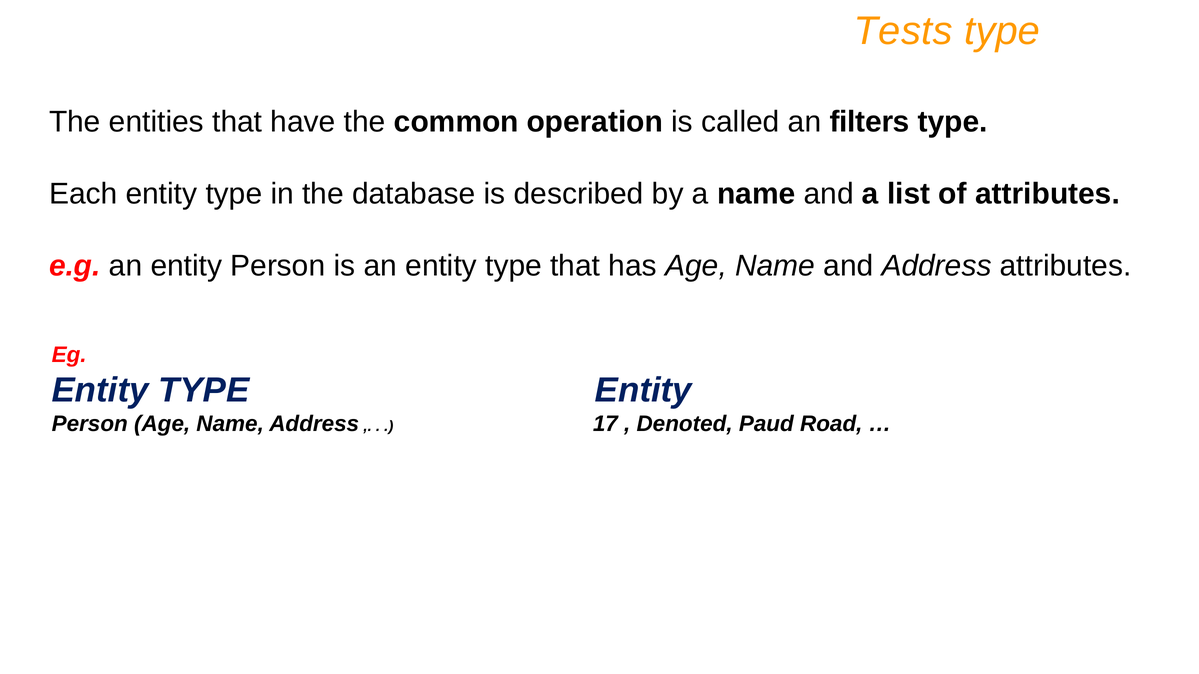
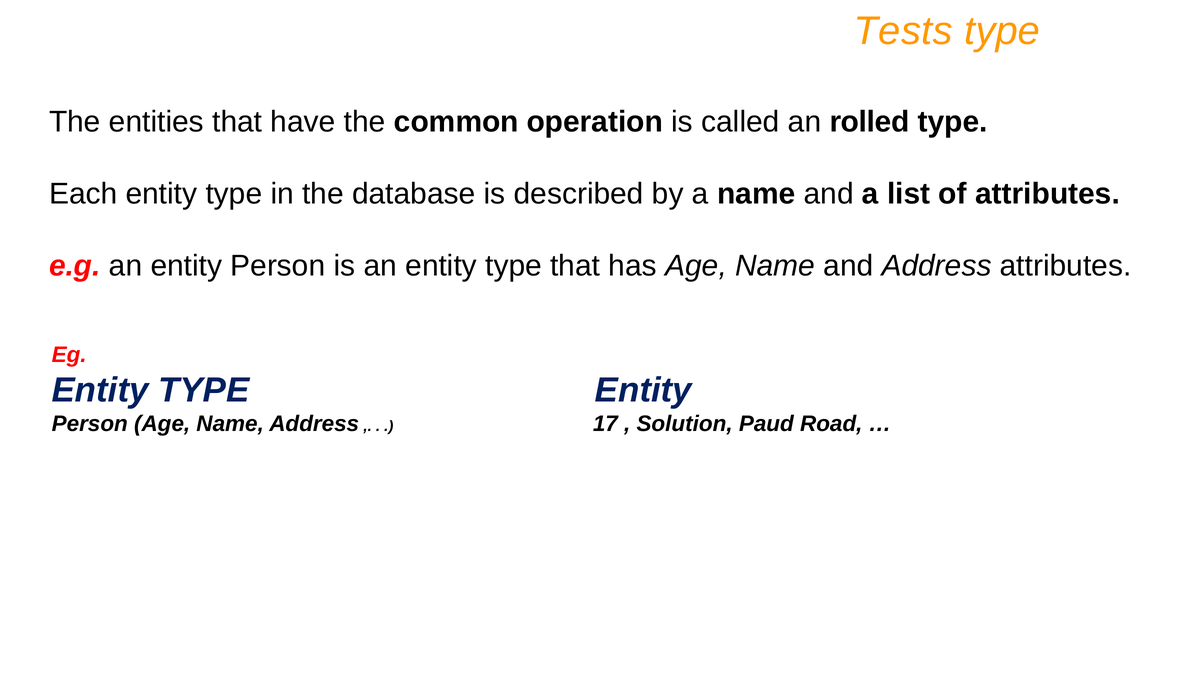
filters: filters -> rolled (870, 122)
Denoted: Denoted -> Solution (685, 424)
